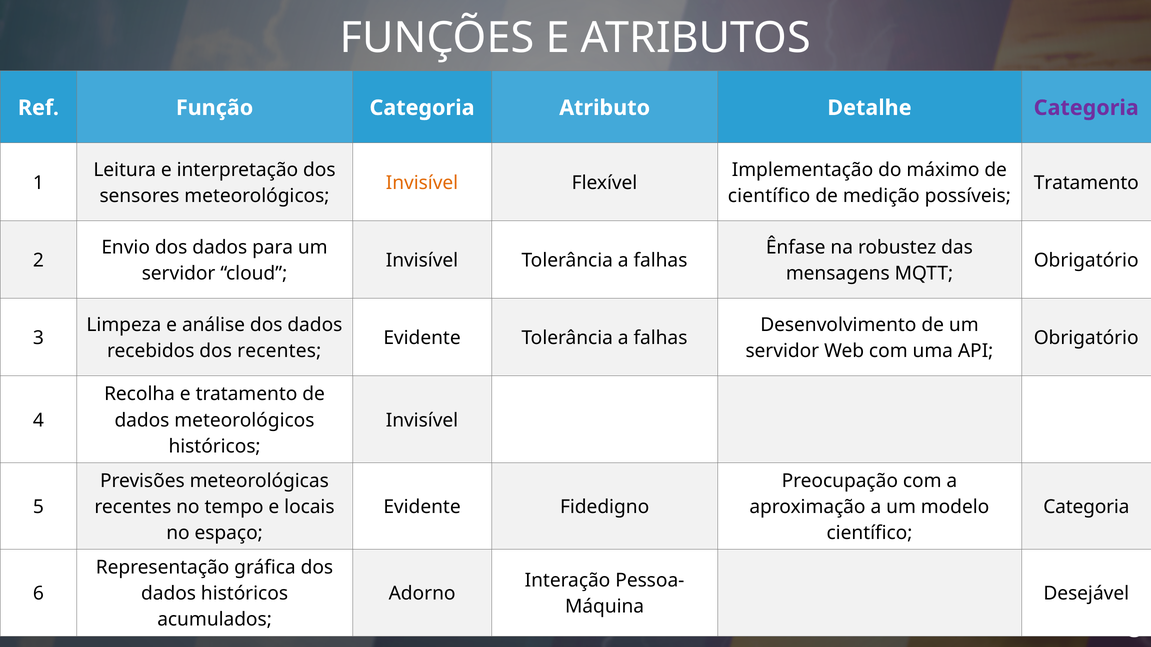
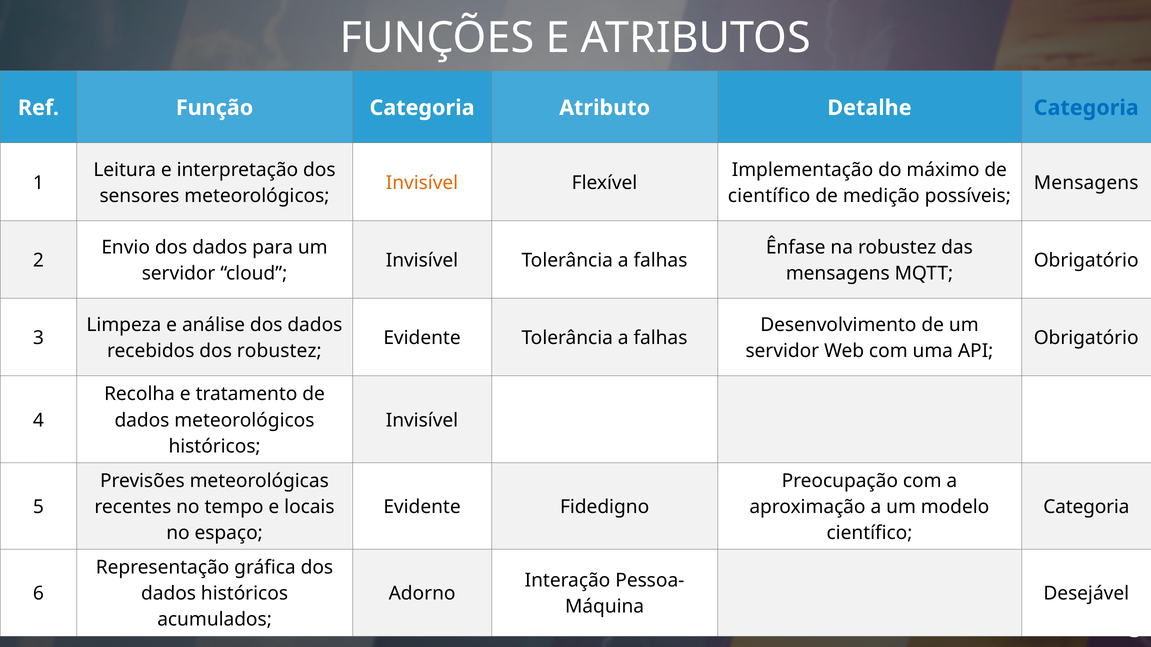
Categoria colour: purple -> blue (1086, 108)
Tratamento: Tratamento -> Mensagens (1086, 183)
dos recentes: recentes -> robustez (279, 351)
